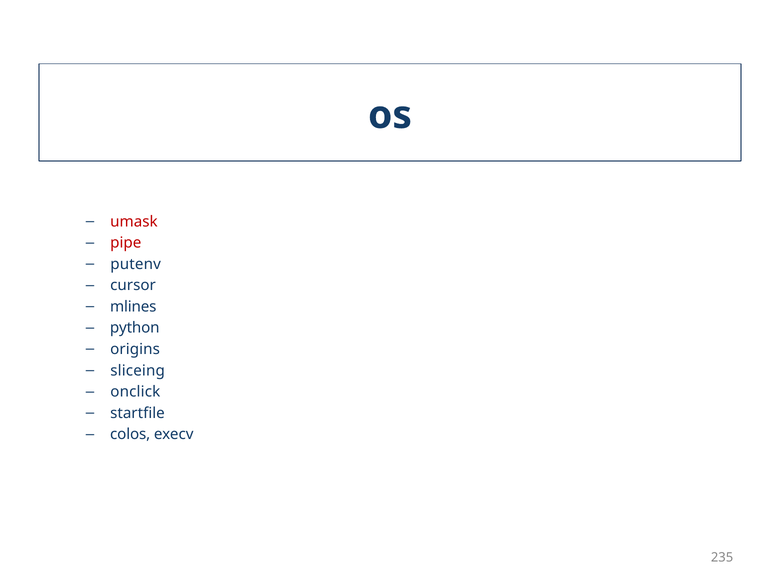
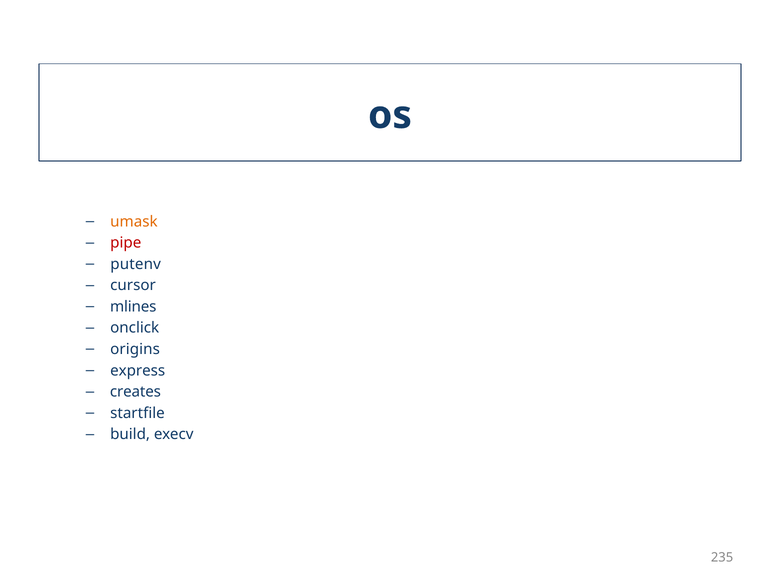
umask colour: red -> orange (134, 222)
python: python -> onclick (135, 328)
sliceing: sliceing -> express (138, 371)
onclick: onclick -> creates (135, 392)
colos: colos -> build (130, 434)
